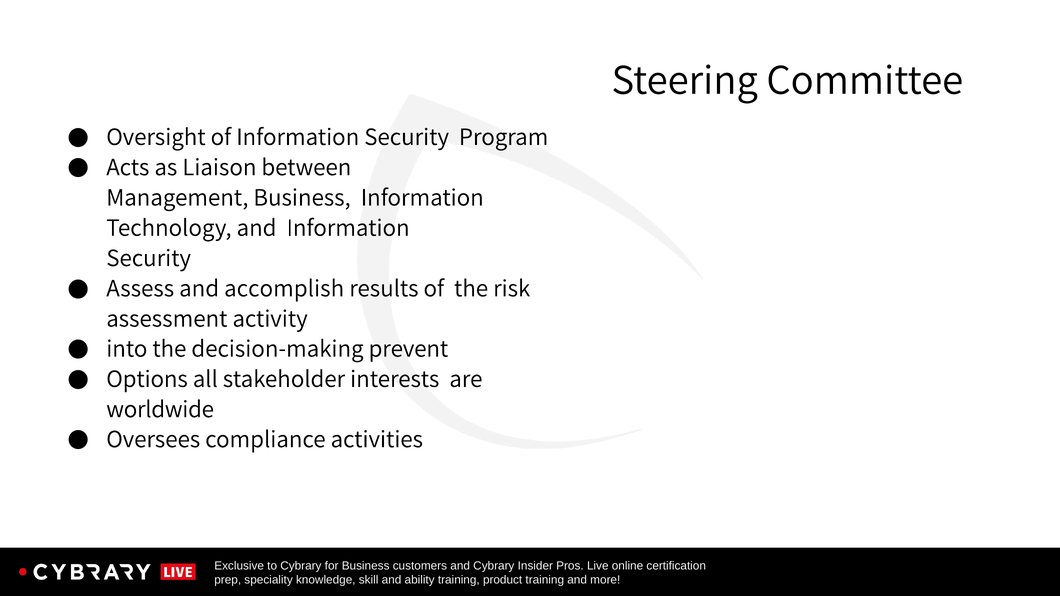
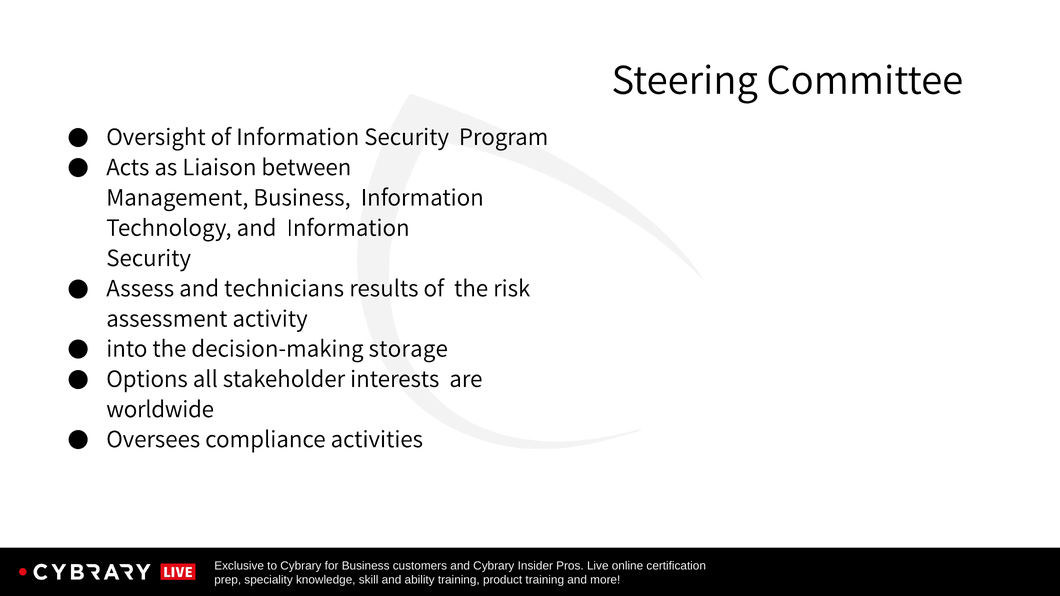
accomplish: accomplish -> technicians (284, 288)
prevent: prevent -> storage (408, 349)
